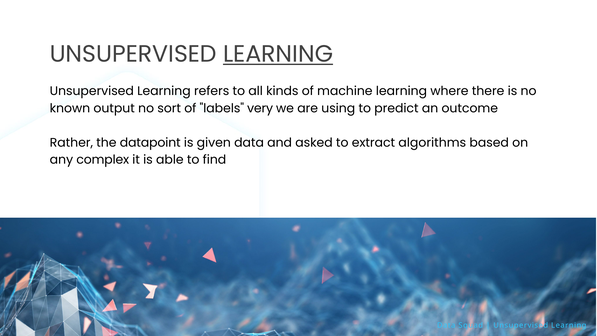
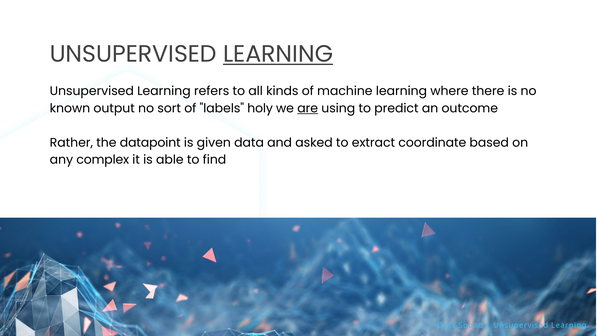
very: very -> holy (260, 108)
are underline: none -> present (308, 108)
algorithms: algorithms -> coordinate (432, 143)
